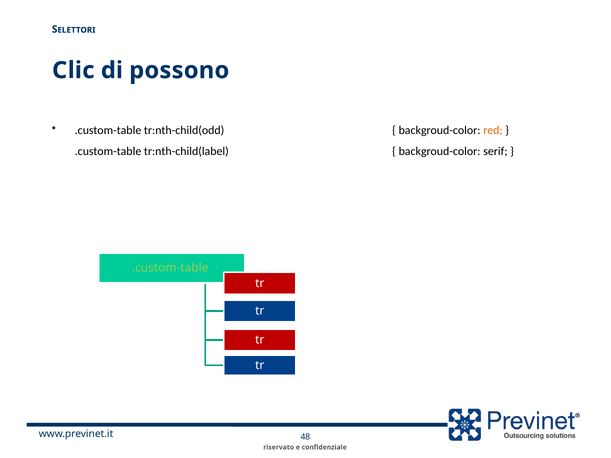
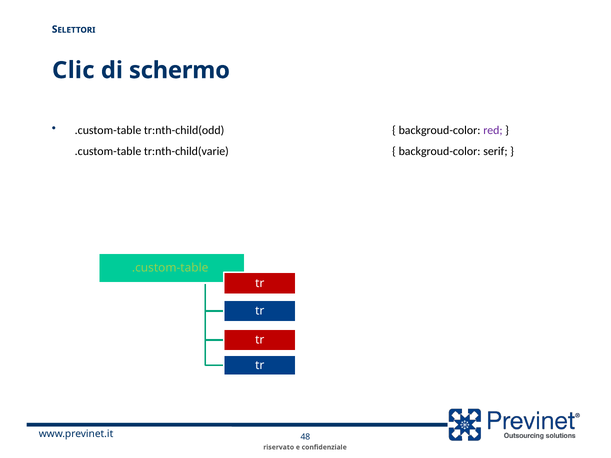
possono: possono -> schermo (179, 70)
red colour: orange -> purple (493, 130)
tr:nth-child(label: tr:nth-child(label -> tr:nth-child(varie (186, 152)
